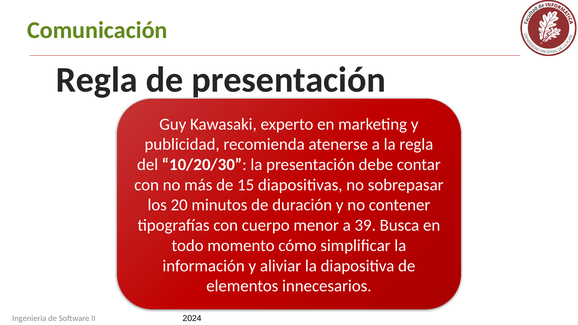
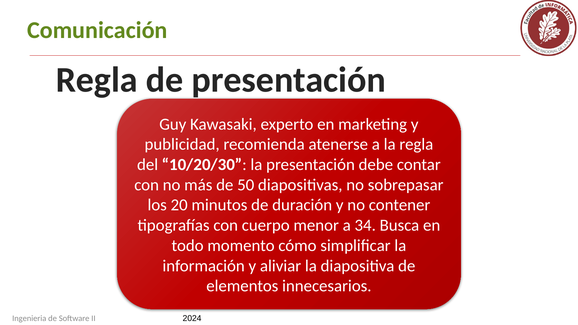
15: 15 -> 50 (246, 185)
39: 39 -> 34 (365, 225)
